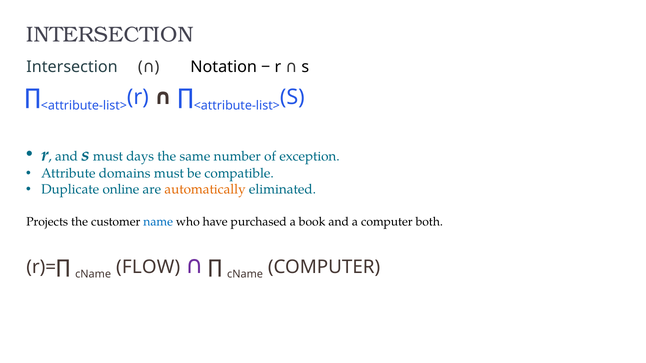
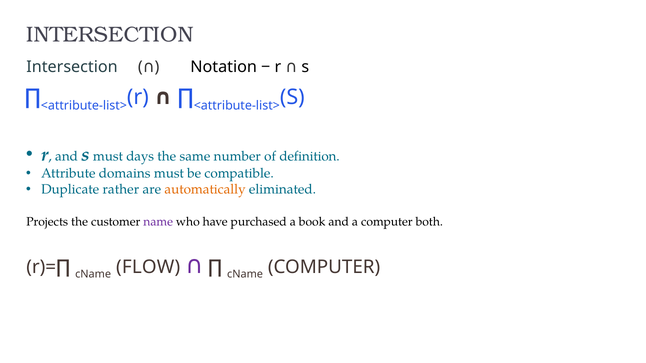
exception: exception -> definition (310, 156)
online: online -> rather (121, 190)
name colour: blue -> purple (158, 222)
